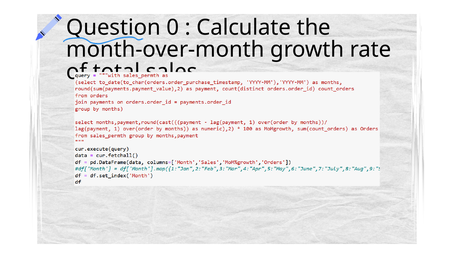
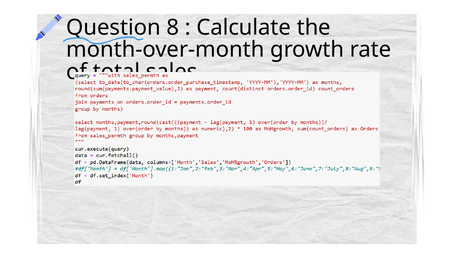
0: 0 -> 8 (173, 27)
